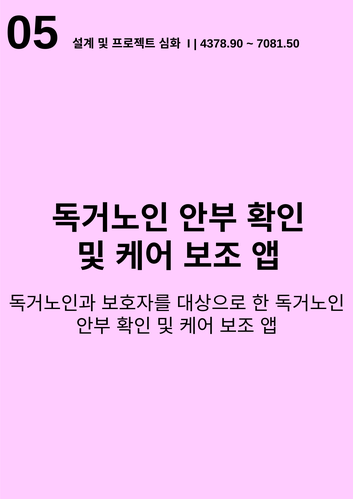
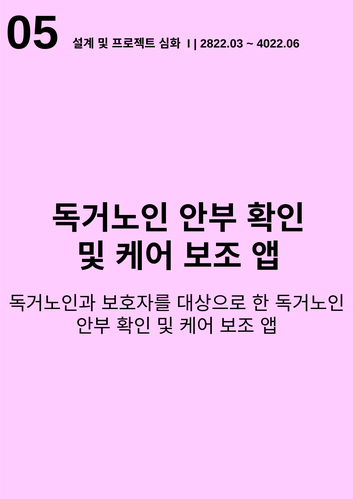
4378.90: 4378.90 -> 2822.03 (222, 44)
7081.50: 7081.50 -> 4022.06 (278, 44)
